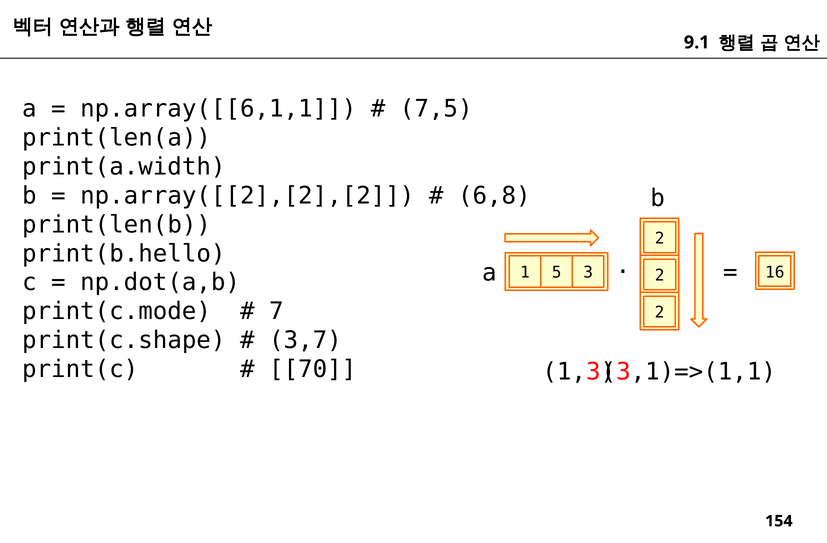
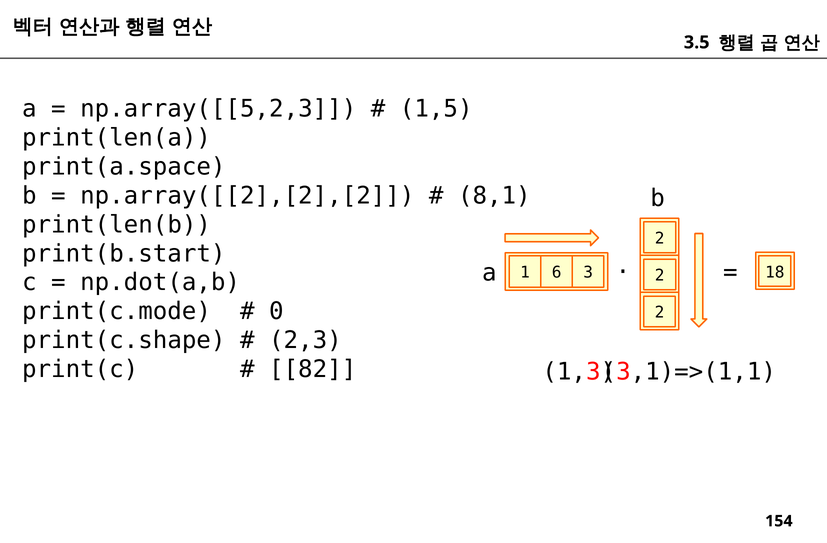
9.1: 9.1 -> 3.5 (697, 42)
np.array([[6,1,1: np.array([[6,1,1 -> np.array([[5,2,3 (218, 109)
7,5: 7,5 -> 1,5 (436, 109)
print(a.width: print(a.width -> print(a.space (124, 167)
6,8: 6,8 -> 8,1 (494, 196)
print(b.hello: print(b.hello -> print(b.start (124, 254)
16: 16 -> 18 (775, 272)
5: 5 -> 6 (557, 273)
7: 7 -> 0 (276, 312)
3,7: 3,7 -> 2,3 (305, 341)
70: 70 -> 82 (313, 370)
